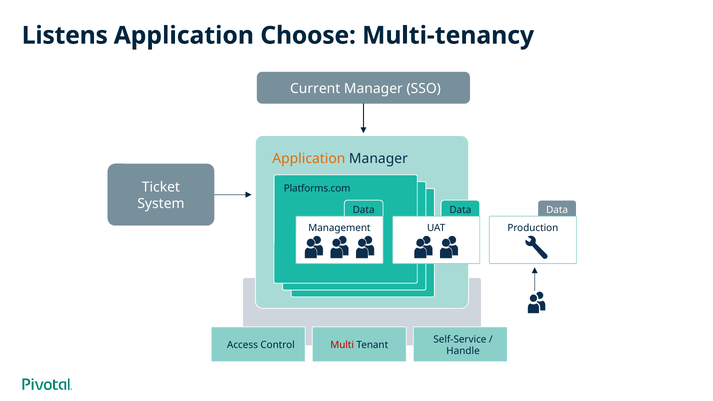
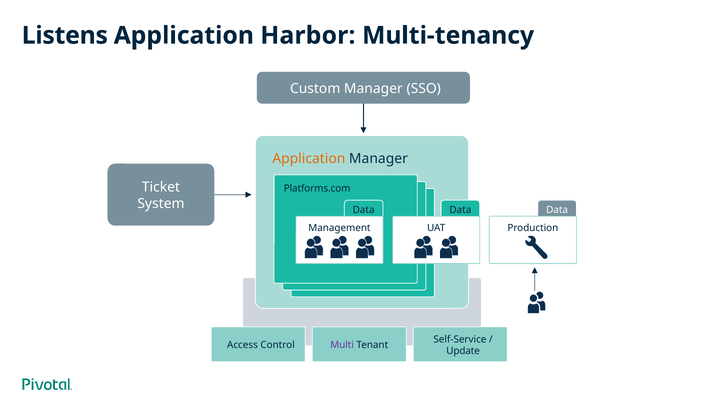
Choose: Choose -> Harbor (308, 36)
Current: Current -> Custom (315, 89)
Multi colour: red -> purple (342, 345)
Handle: Handle -> Update (463, 351)
